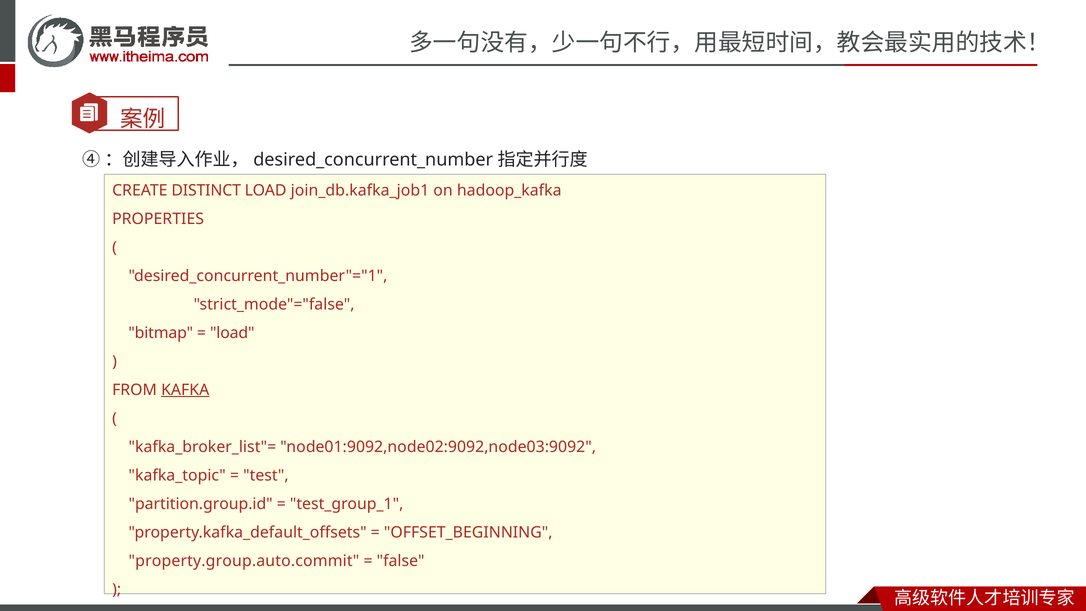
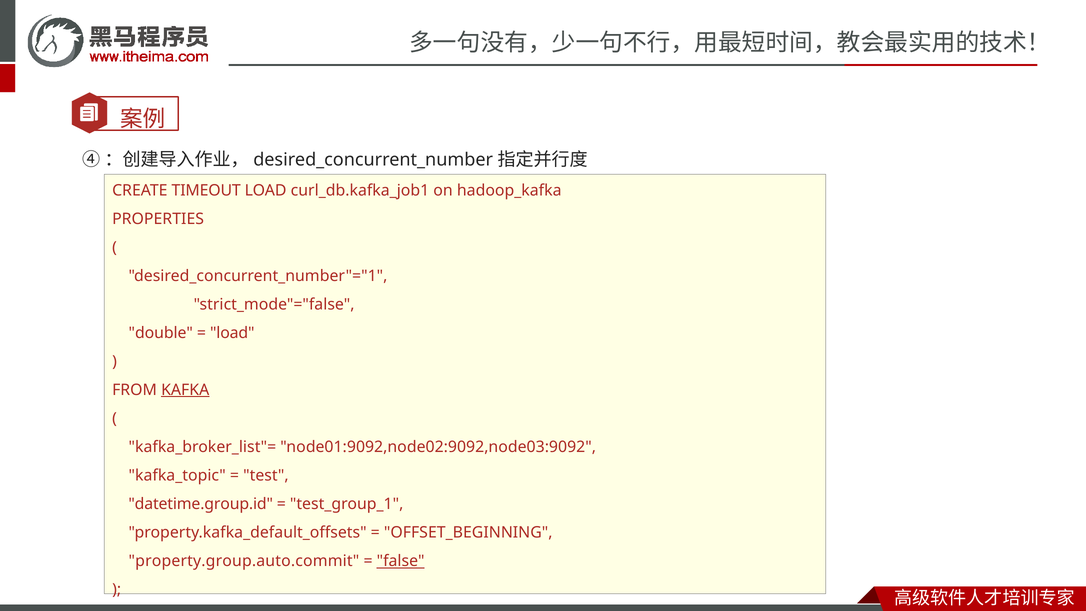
DISTINCT: DISTINCT -> TIMEOUT (206, 190)
join_db.kafka_job1: join_db.kafka_job1 -> curl_db.kafka_job1 (360, 190)
bitmap: bitmap -> double (161, 333)
partition.group.id: partition.group.id -> datetime.group.id (201, 504)
false underline: none -> present (401, 561)
